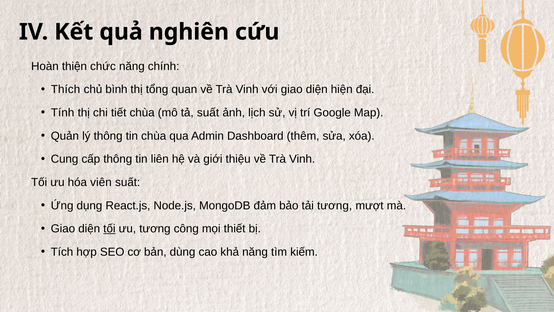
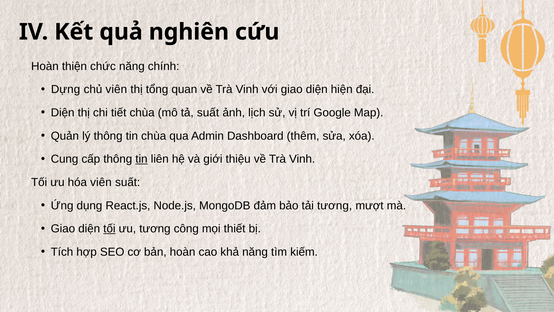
Thích: Thích -> Dựng (66, 89)
chủ bình: bình -> viên (116, 89)
Tính: Tính -> Diện (63, 113)
tin underline: none -> present (141, 159)
bản dùng: dùng -> hoàn (183, 252)
